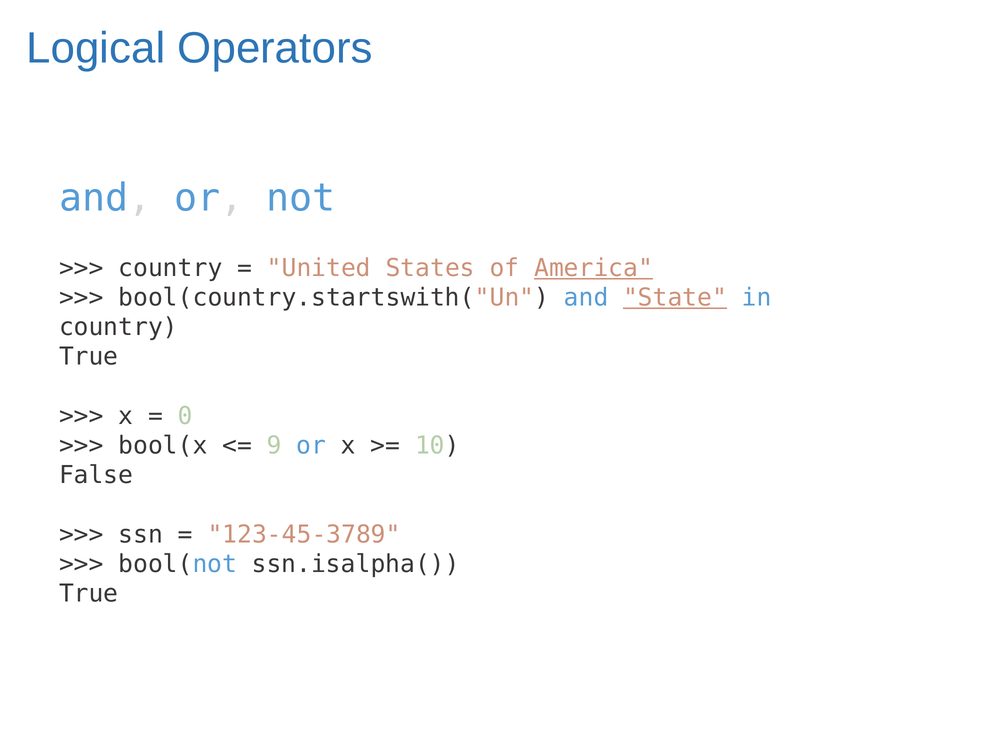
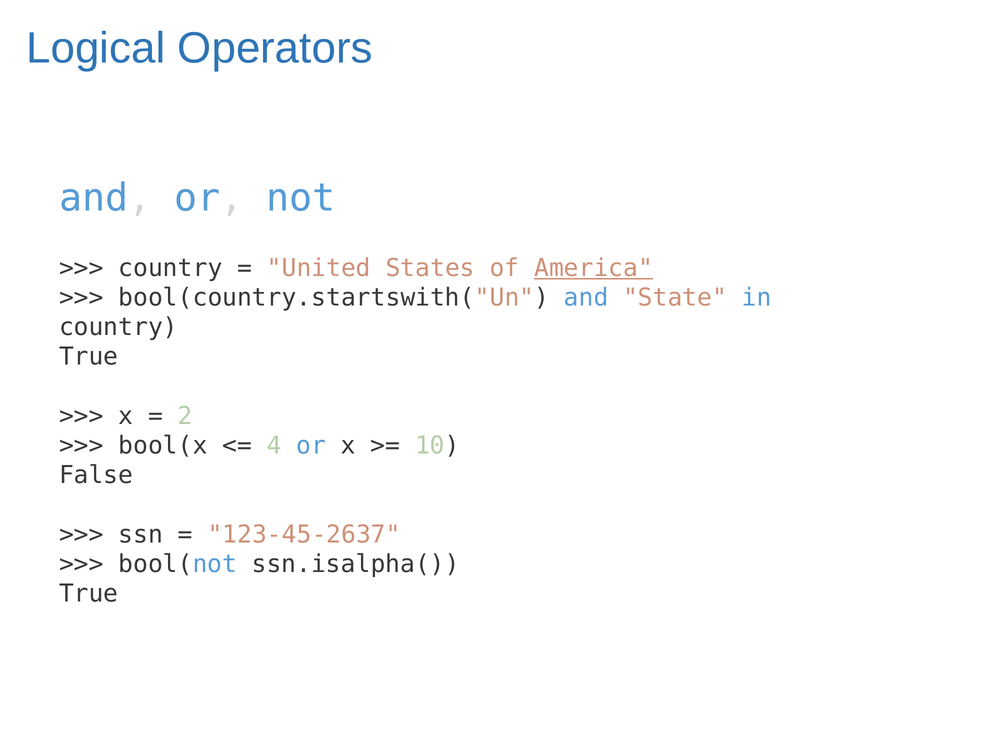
State underline: present -> none (675, 298)
0: 0 -> 2 (185, 416)
9: 9 -> 4 (274, 446)
123-45-3789: 123-45-3789 -> 123-45-2637 (304, 535)
